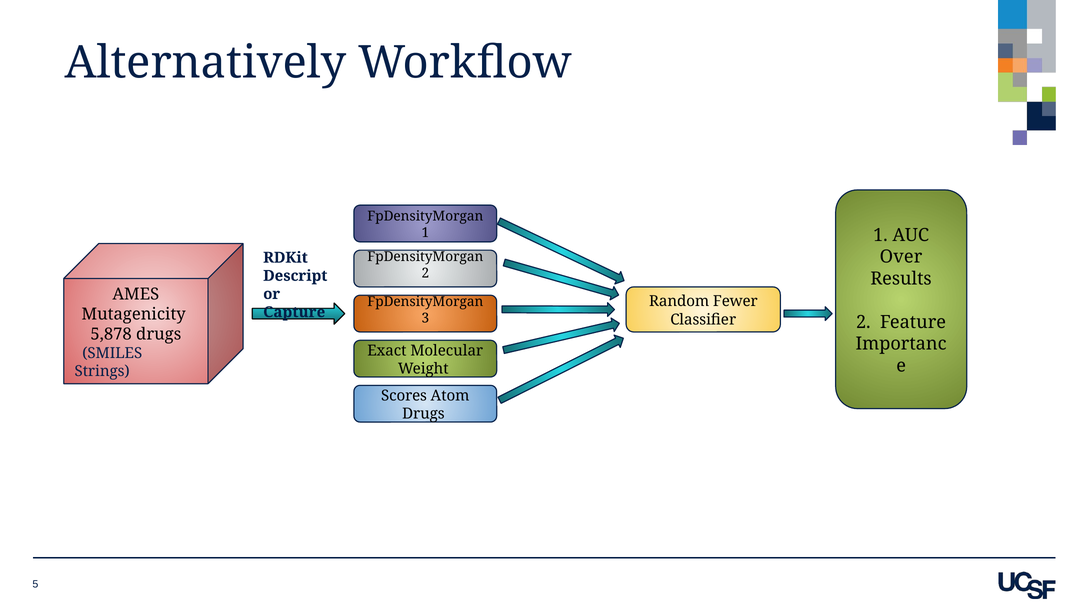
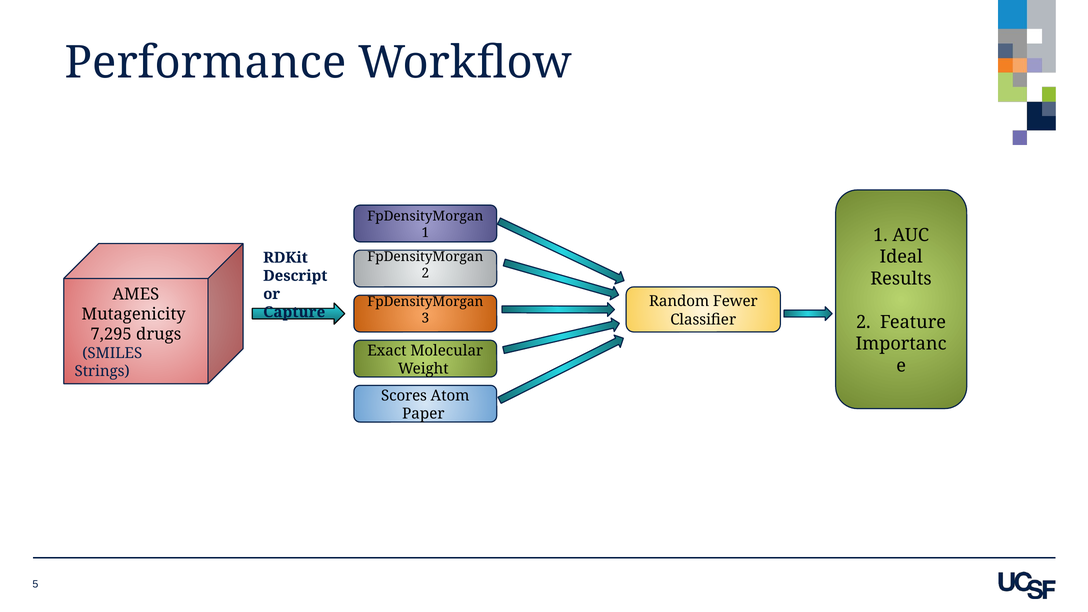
Alternatively: Alternatively -> Performance (206, 63)
Over: Over -> Ideal (901, 257)
5,878: 5,878 -> 7,295 (111, 334)
Drugs: Drugs -> Paper (423, 414)
